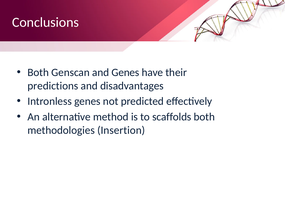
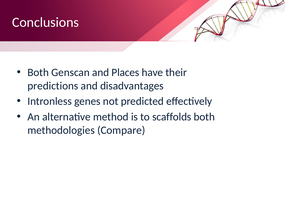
and Genes: Genes -> Places (125, 72)
Insertion: Insertion -> Compare (121, 130)
